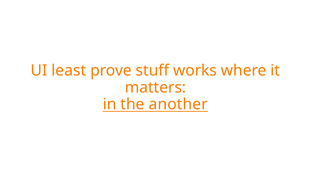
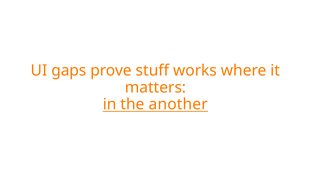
least: least -> gaps (69, 71)
